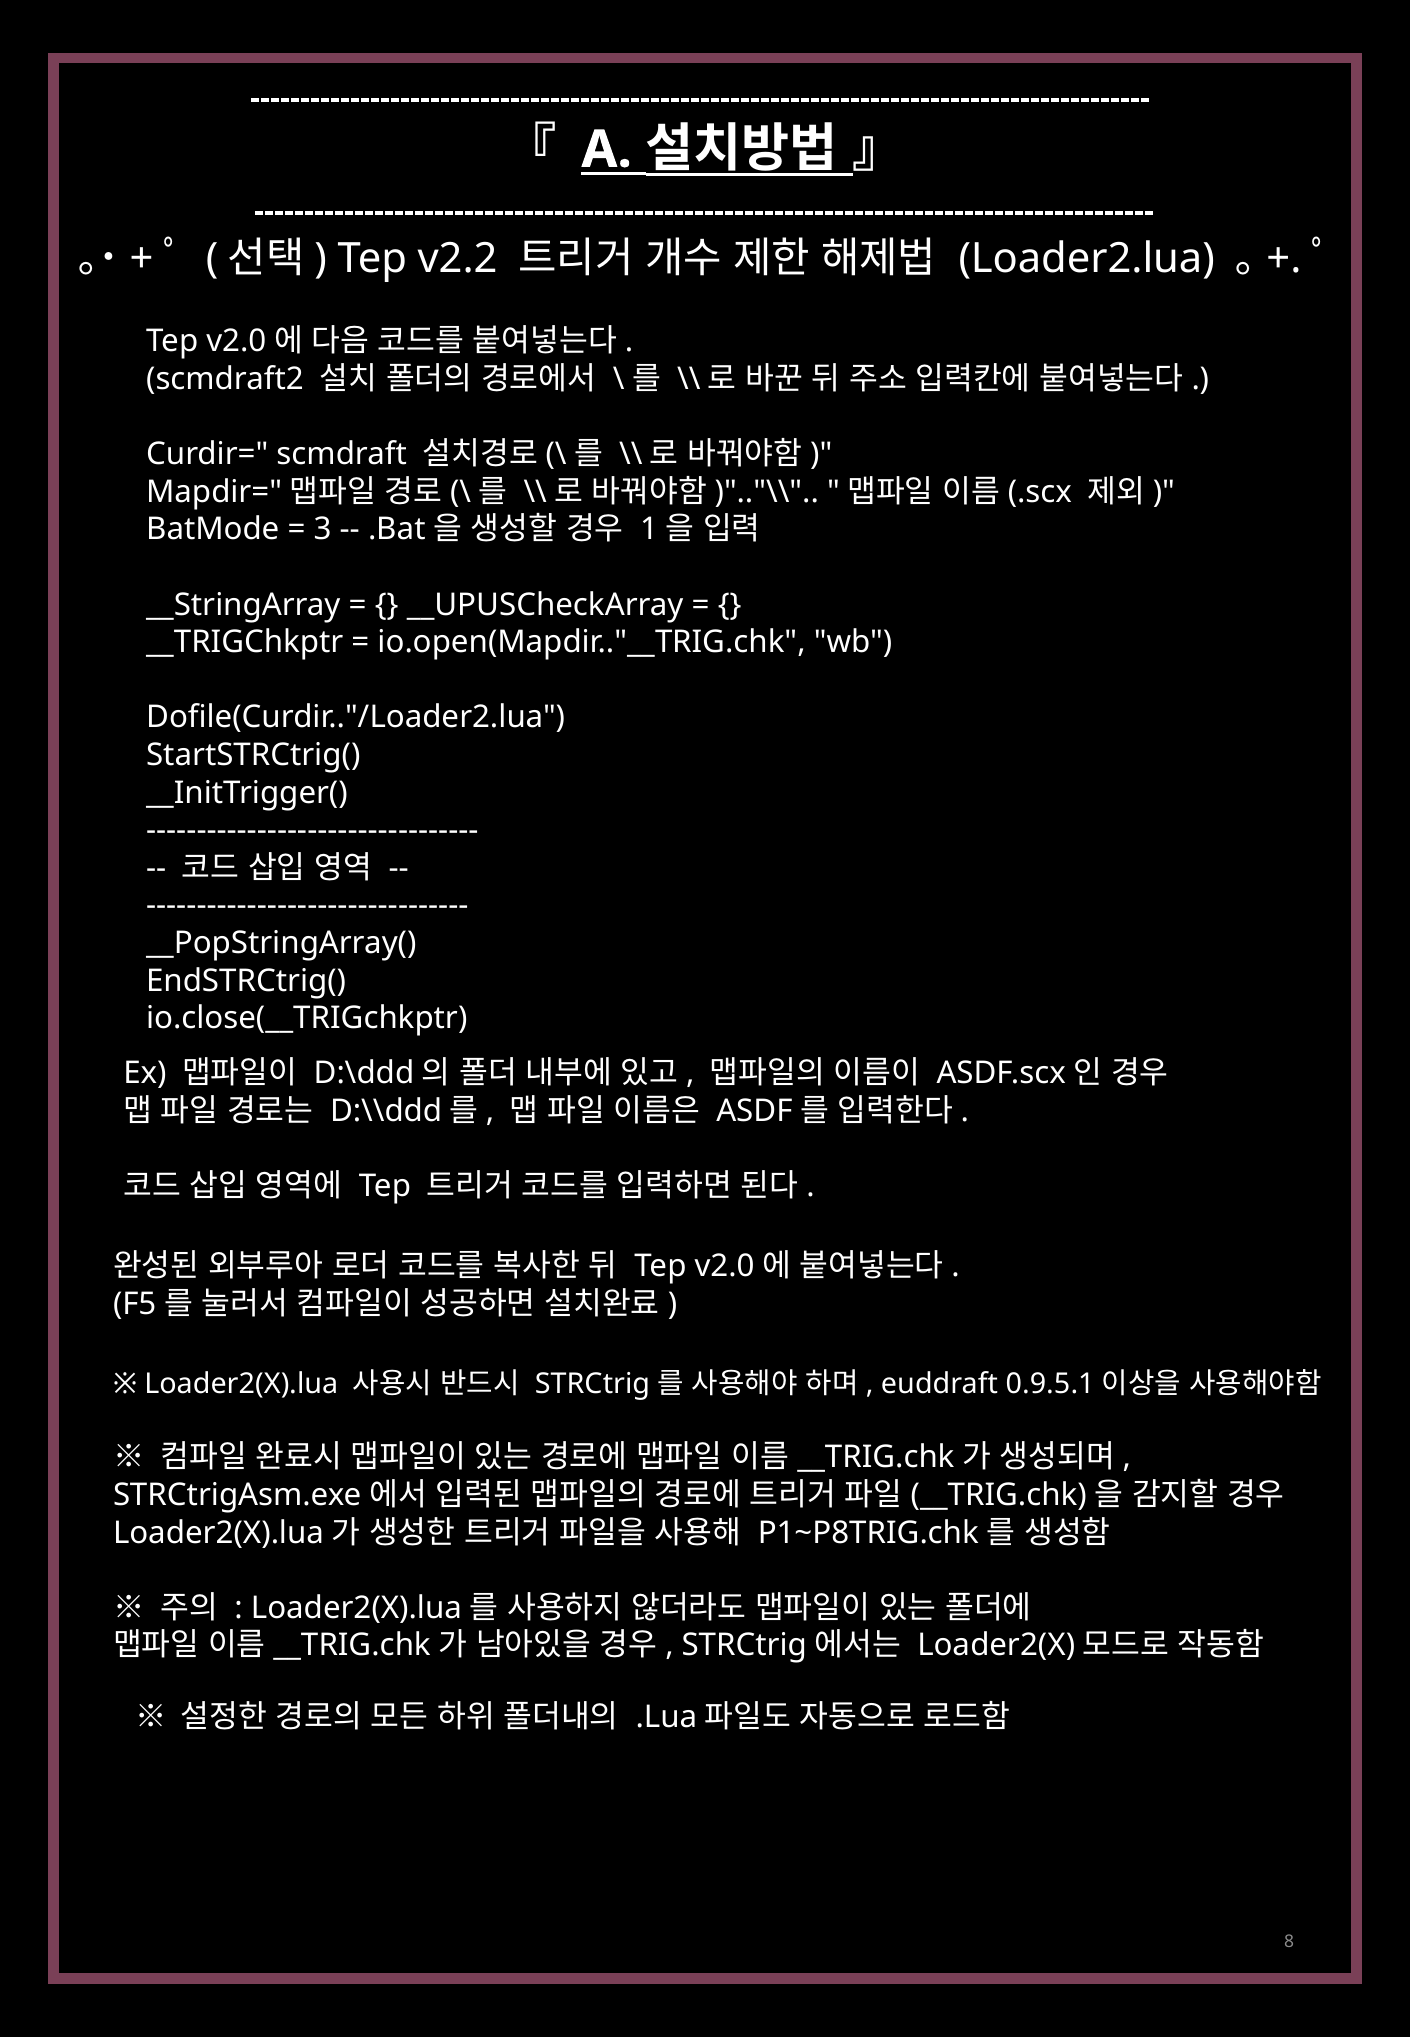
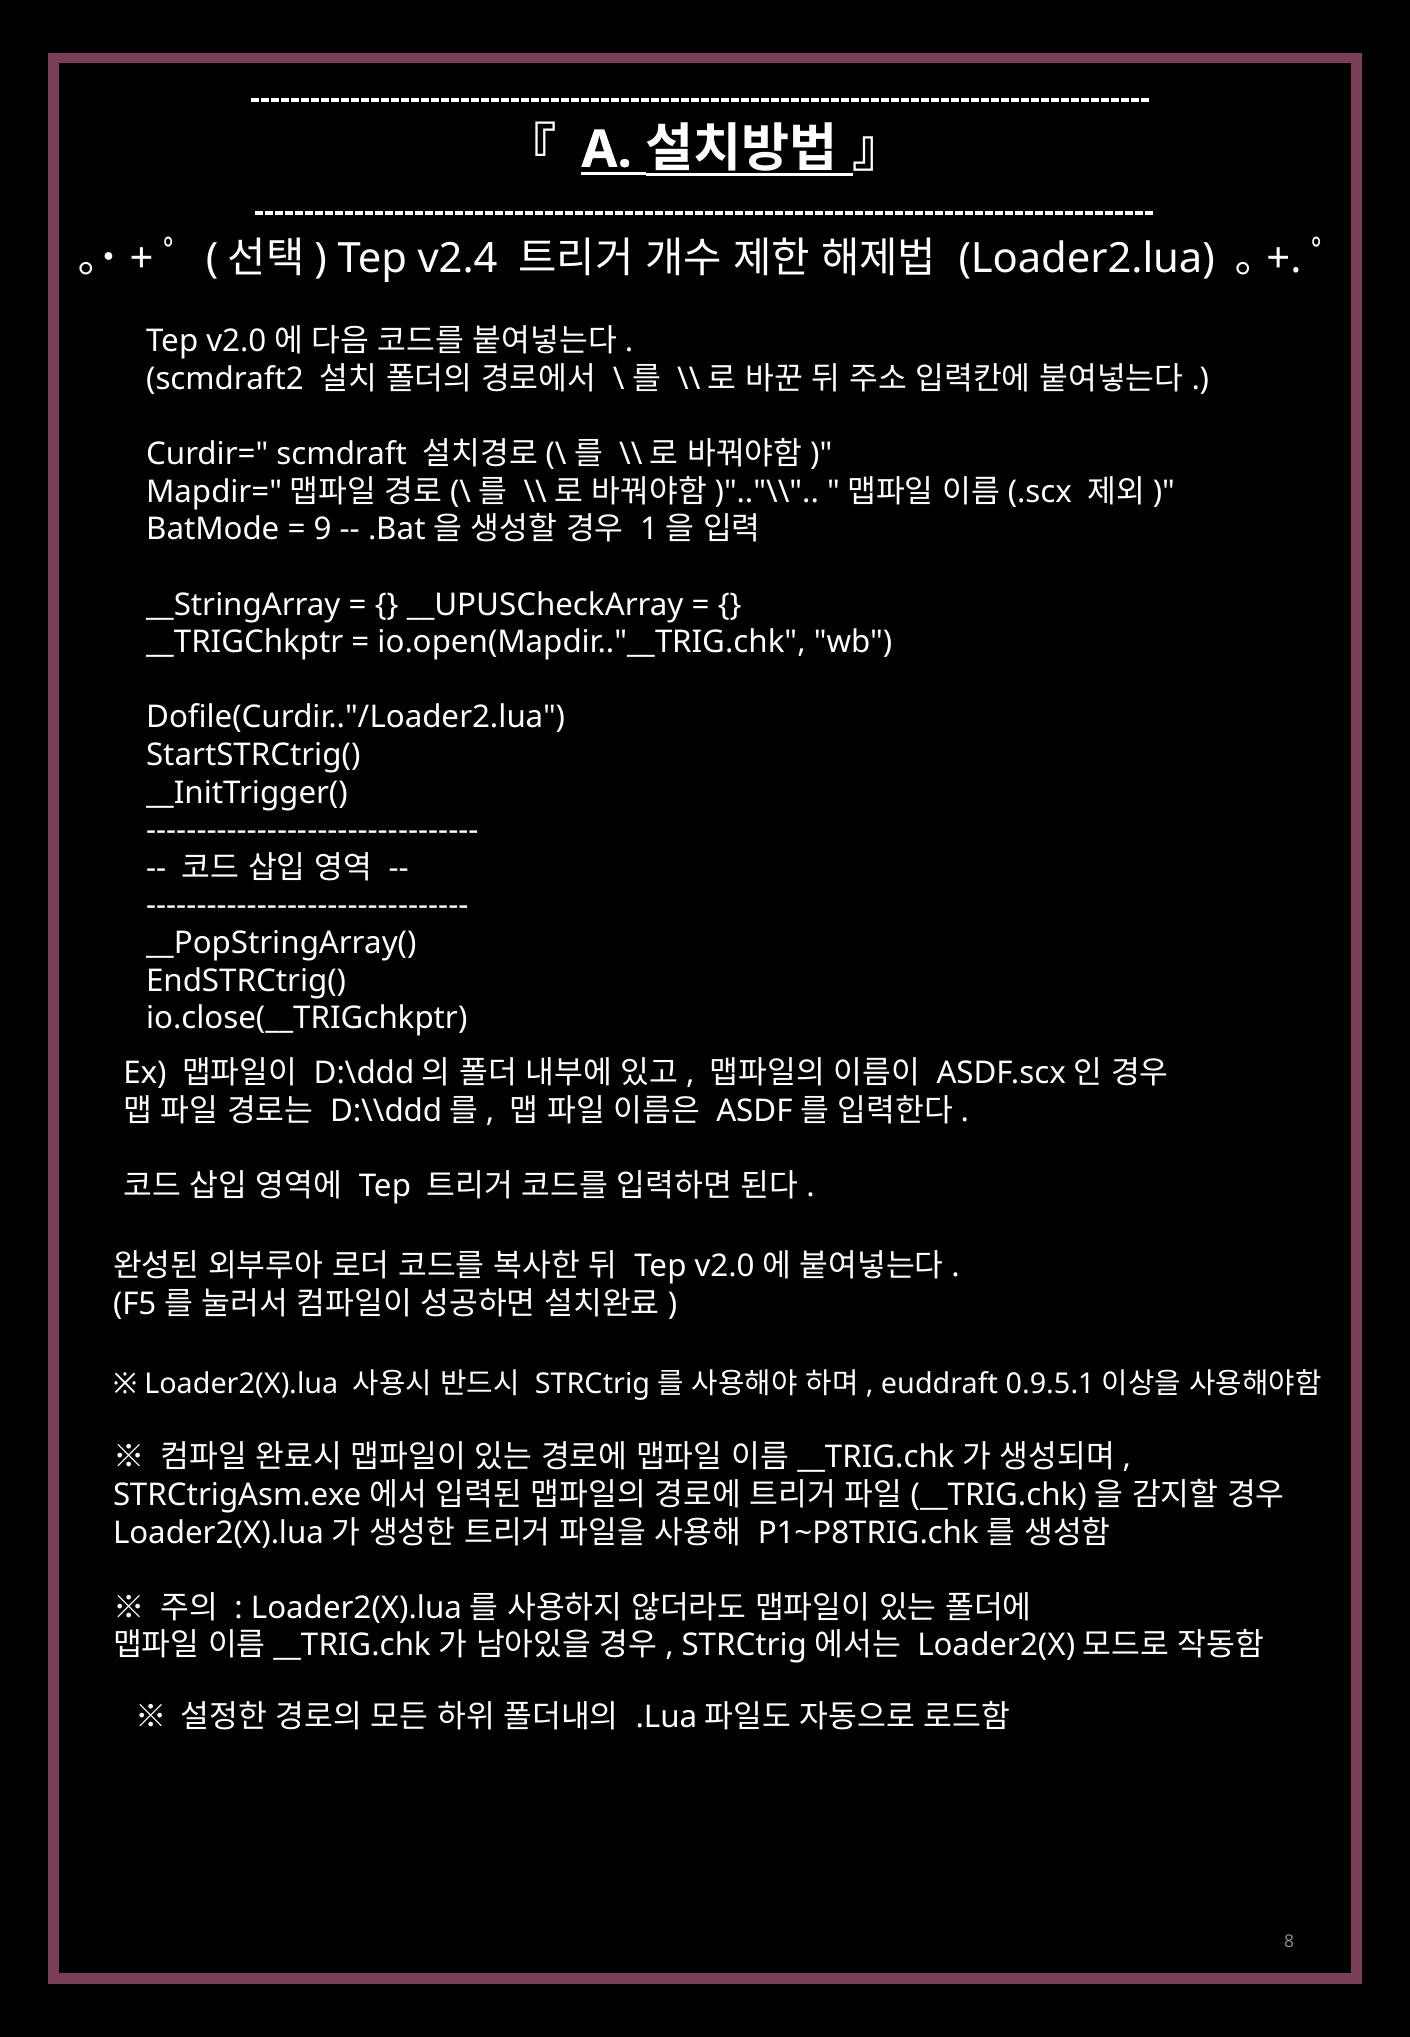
v2.2: v2.2 -> v2.4 (458, 259)
3: 3 -> 9 (323, 529)
